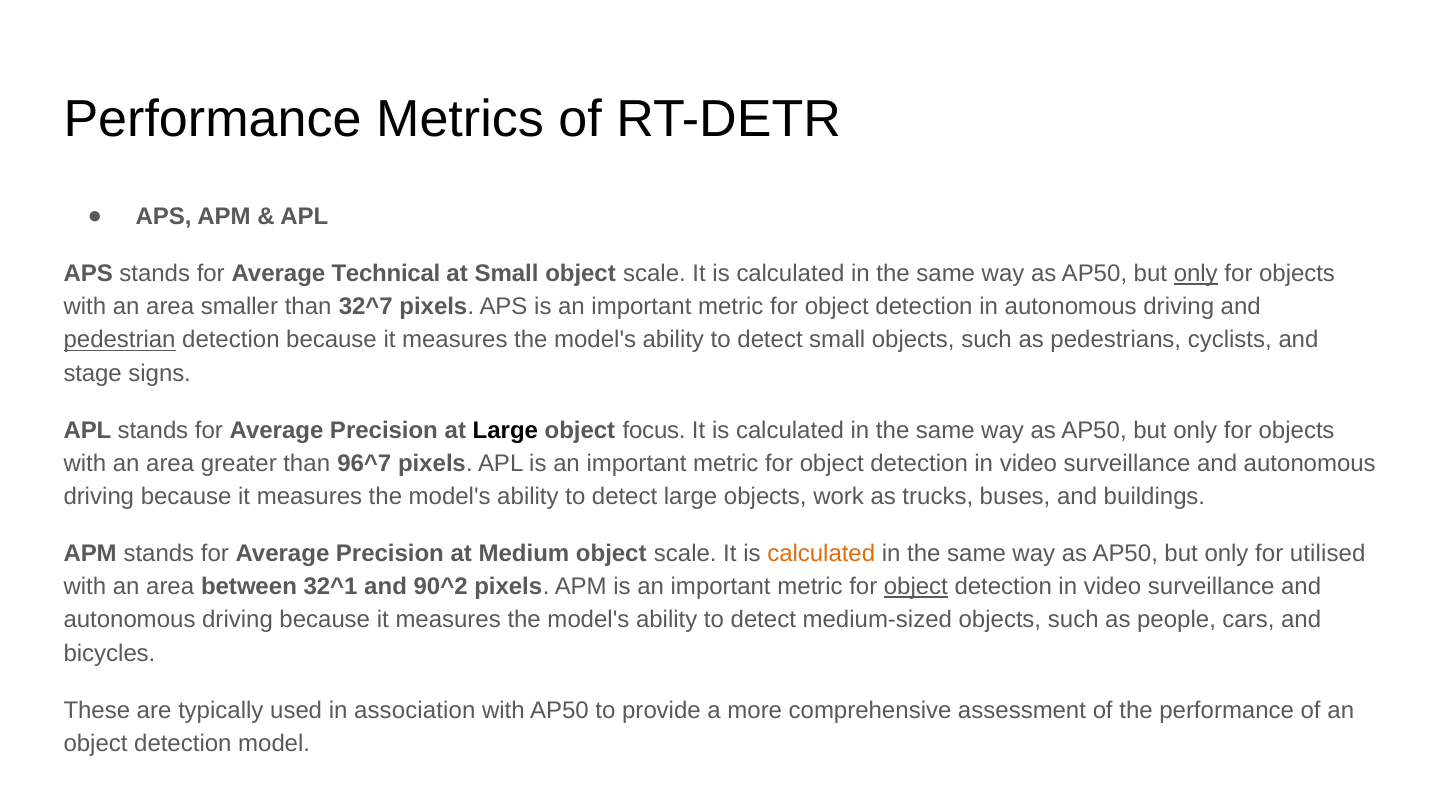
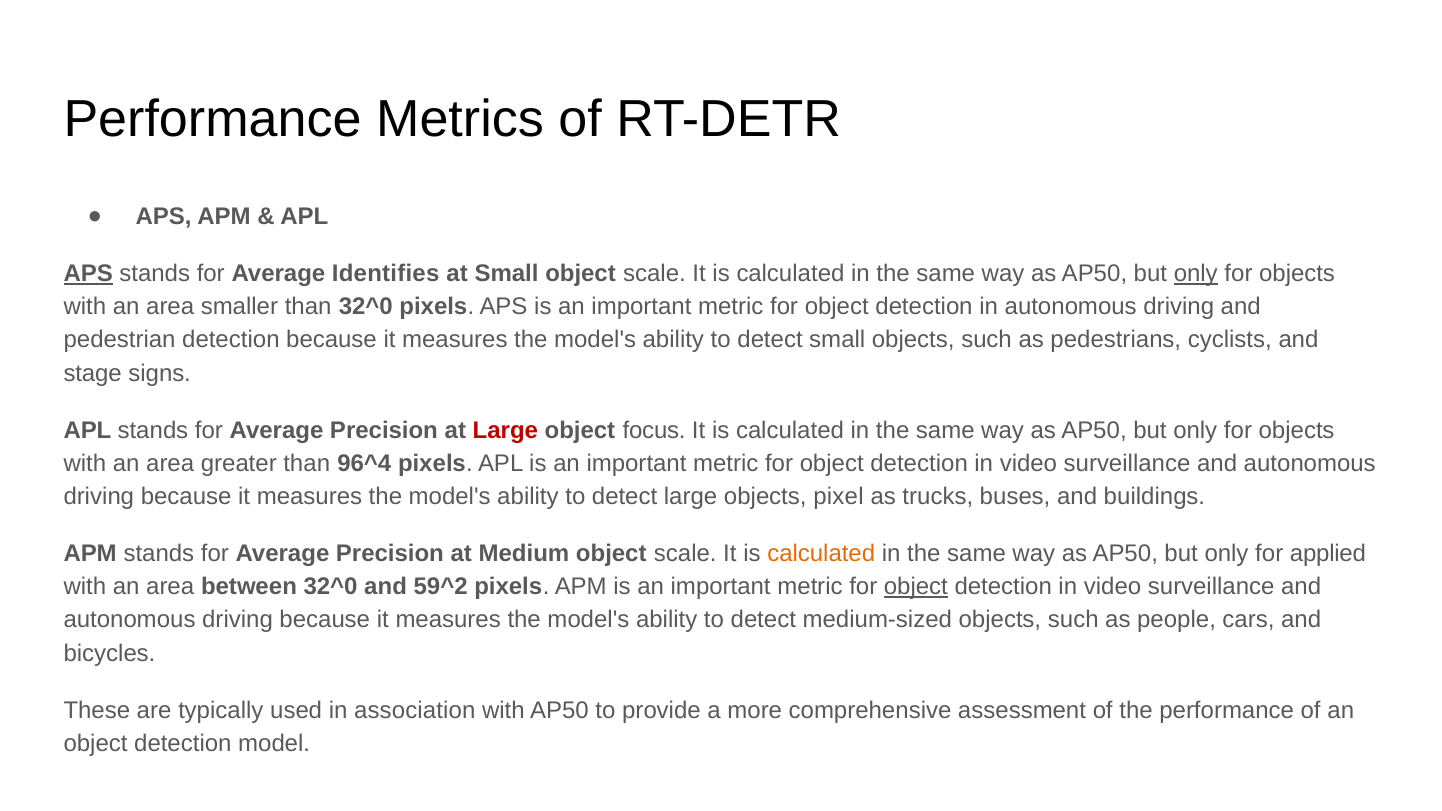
APS underline: none -> present (88, 274)
Technical: Technical -> Identifies (386, 274)
than 32^7: 32^7 -> 32^0 (366, 307)
pedestrian underline: present -> none (120, 340)
Large colour: black -> red (505, 430)
96^7: 96^7 -> 96^4 (364, 464)
work: work -> pixel (838, 497)
utilised: utilised -> applied (1328, 554)
between 32^1: 32^1 -> 32^0 (331, 587)
90^2: 90^2 -> 59^2 (441, 587)
